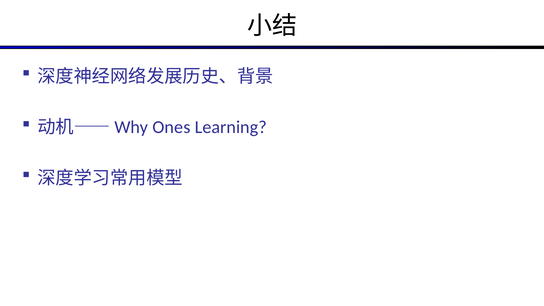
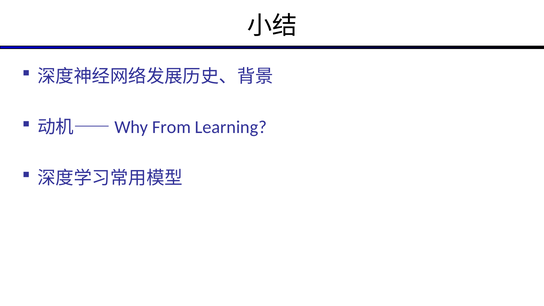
Ones: Ones -> From (172, 127)
